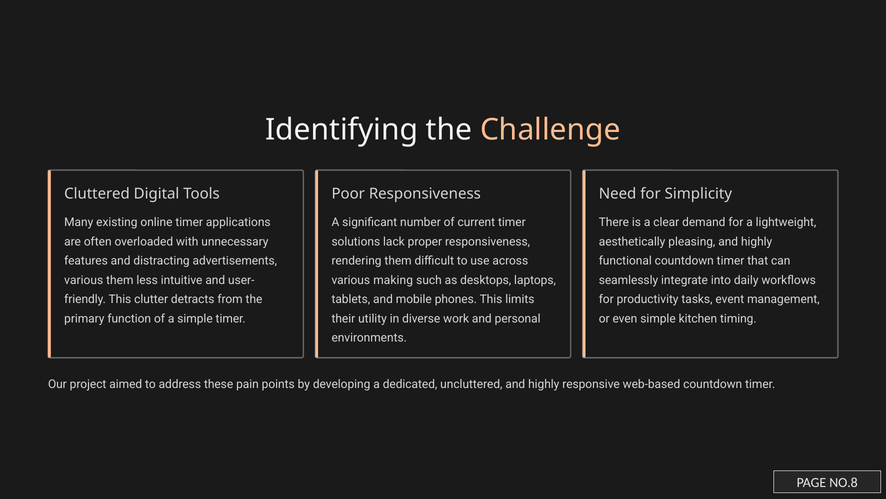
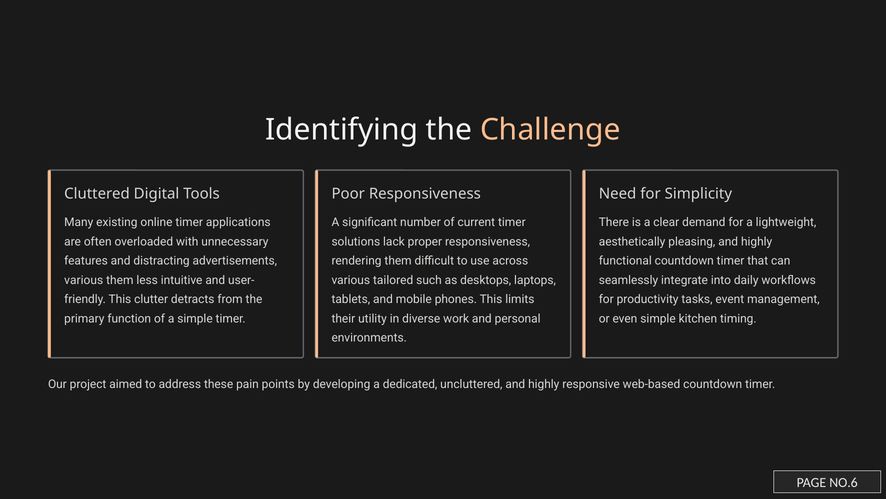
making: making -> tailored (393, 280)
NO.8: NO.8 -> NO.6 (844, 482)
